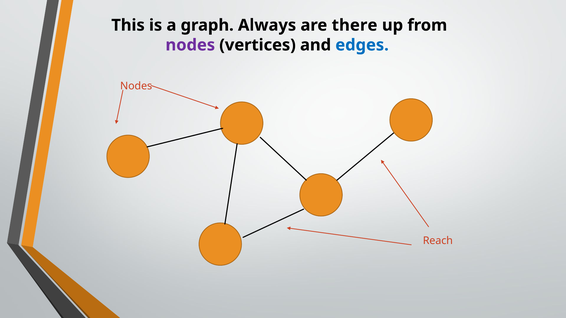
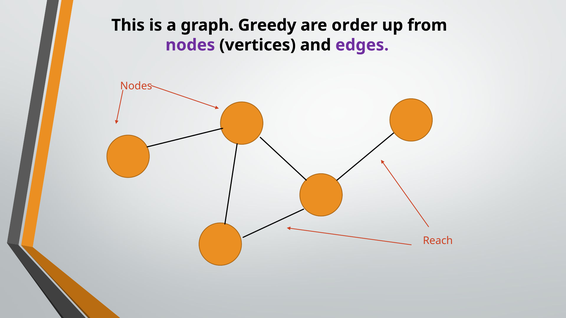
Always: Always -> Greedy (267, 25)
there: there -> order (355, 25)
edges colour: blue -> purple (362, 45)
